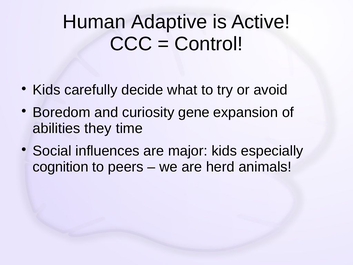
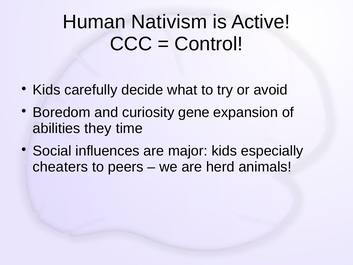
Adaptive: Adaptive -> Nativism (169, 22)
cognition: cognition -> cheaters (60, 167)
